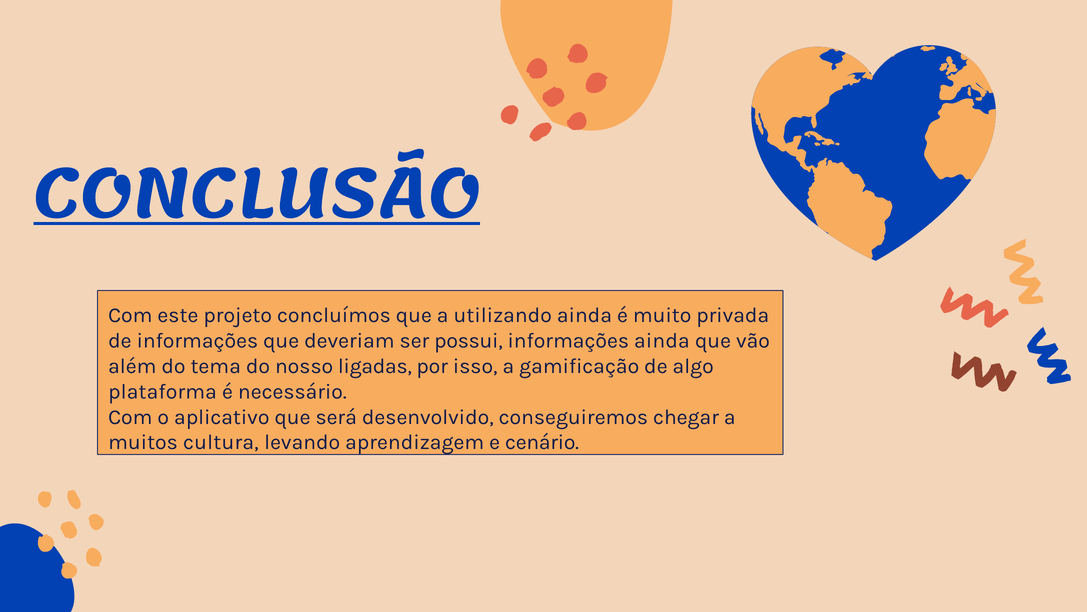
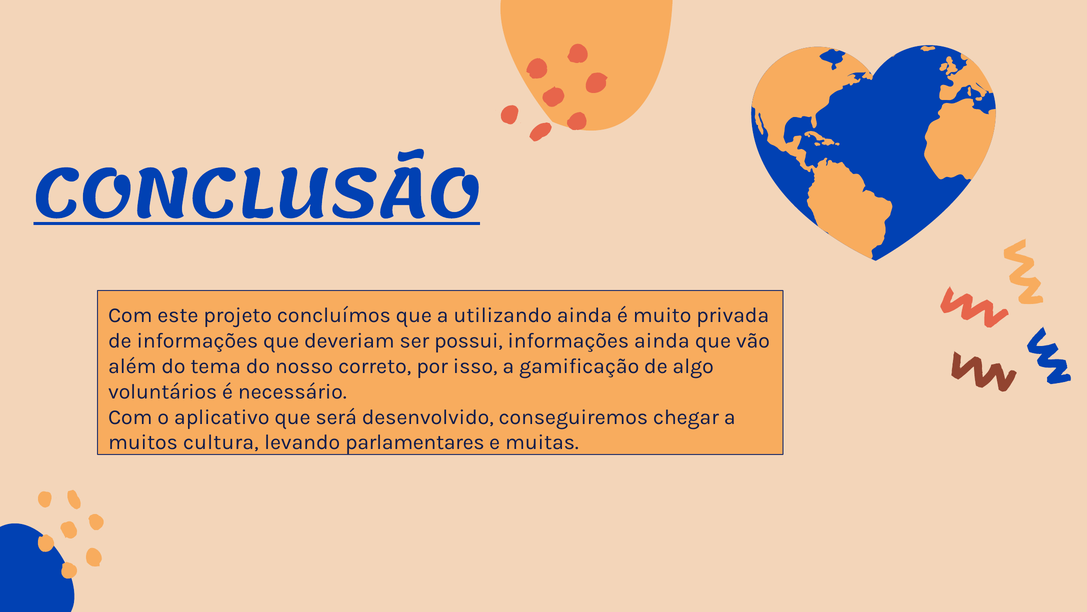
ligadas: ligadas -> correto (375, 366)
plataforma: plataforma -> voluntários (163, 391)
aprendizagem: aprendizagem -> parlamentares (415, 442)
cenário: cenário -> muitas (542, 442)
